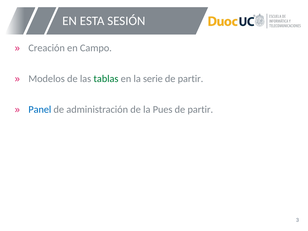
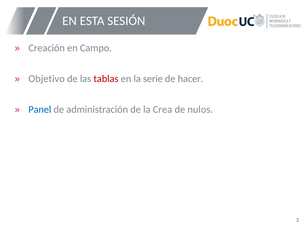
Modelos: Modelos -> Objetivo (47, 79)
tablas colour: green -> red (106, 79)
partir: partir -> hacer (191, 79)
Pues: Pues -> Crea (163, 110)
partir: partir -> nulos (200, 110)
